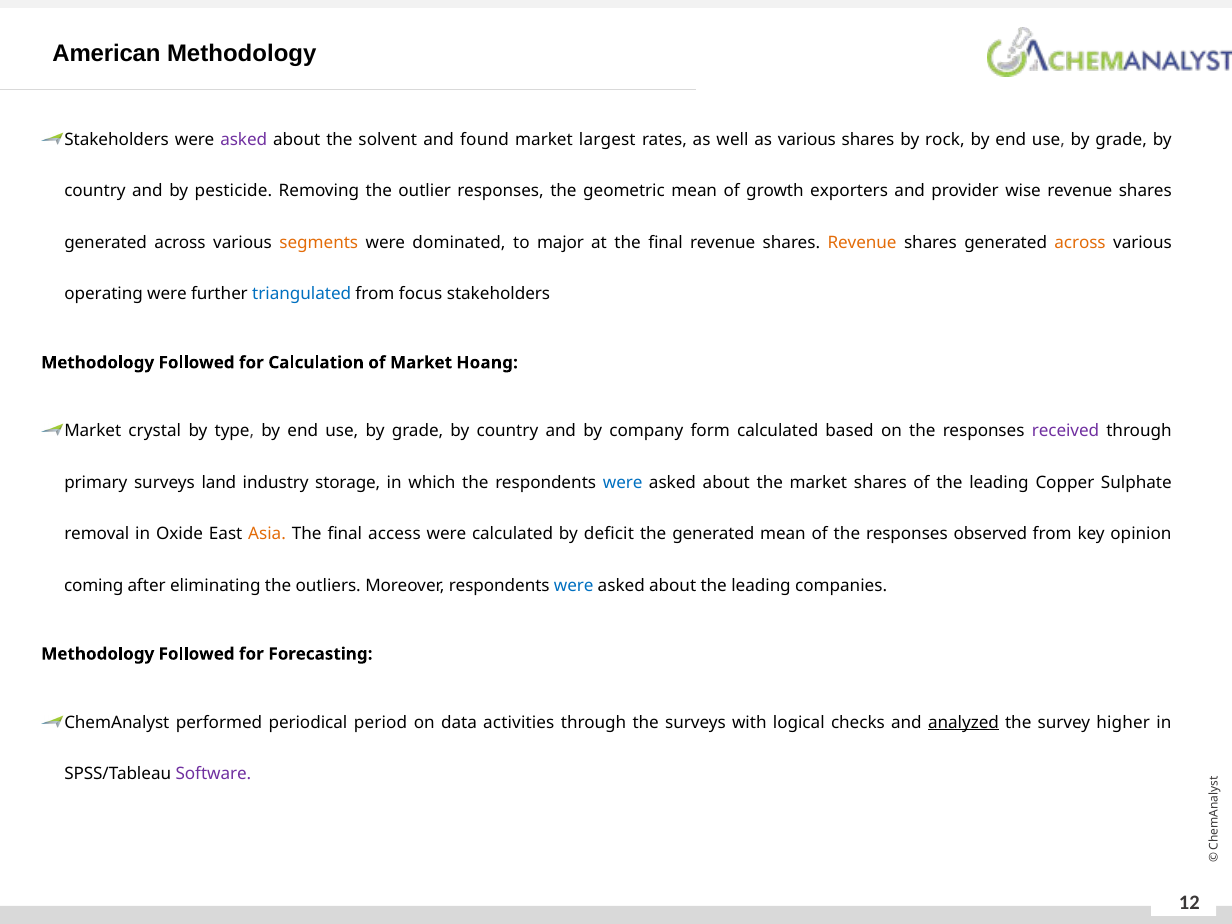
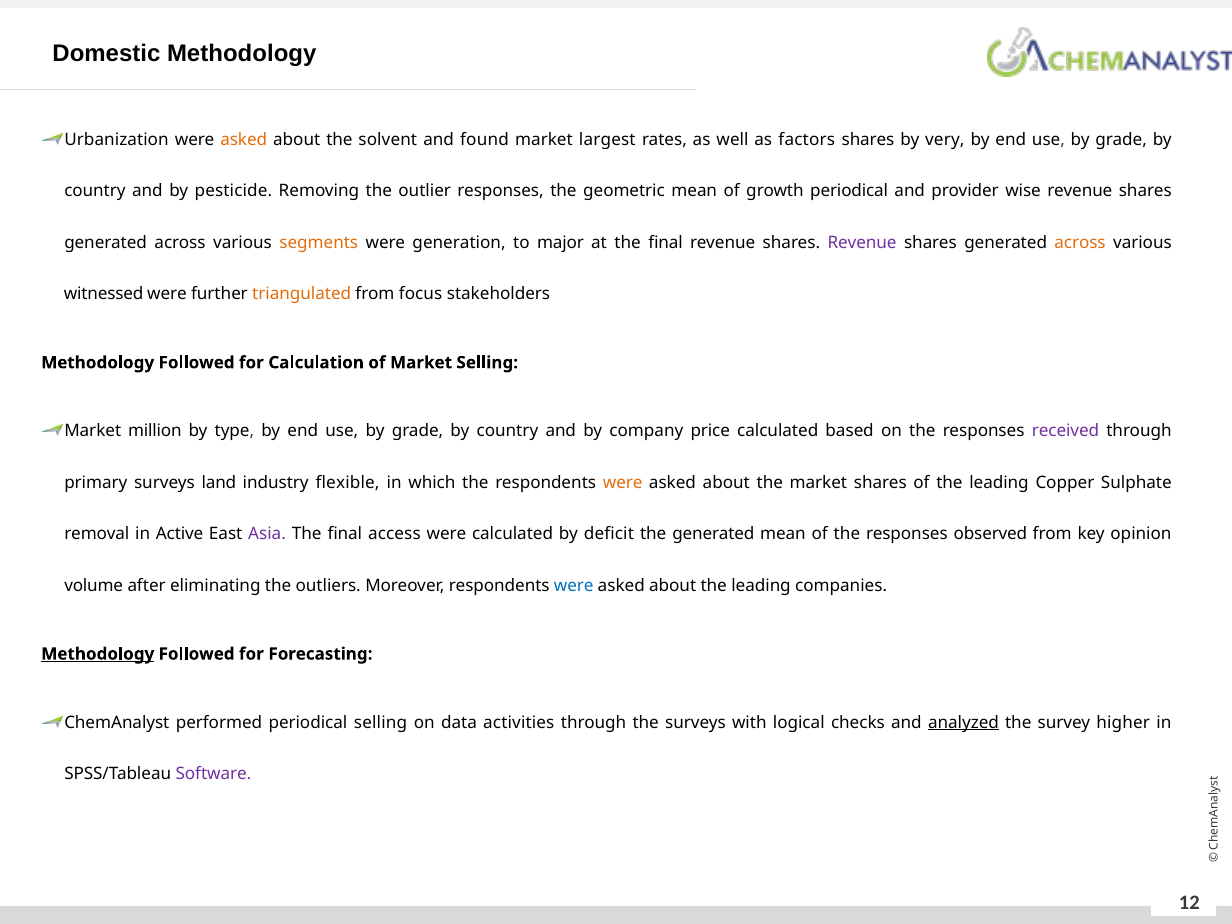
American: American -> Domestic (106, 53)
Stakeholders: Stakeholders -> Urbanization (116, 140)
asked colour: purple -> orange (244, 140)
as various: various -> factors (807, 140)
rock: rock -> very (945, 140)
growth exporters: exporters -> periodical (849, 191)
dominated: dominated -> generation (459, 243)
Revenue colour: orange -> purple (862, 243)
operating: operating -> witnessed (104, 294)
triangulated colour: blue -> orange (302, 294)
Market Hoang: Hoang -> Selling (487, 363)
crystal: crystal -> million (155, 431)
form: form -> price (710, 431)
storage: storage -> flexible (348, 483)
were colour: blue -> orange (623, 483)
Oxide: Oxide -> Active (180, 534)
Asia colour: orange -> purple (267, 534)
coming: coming -> volume (94, 585)
Methodology underline: none -> present (98, 654)
periodical period: period -> selling (381, 722)
